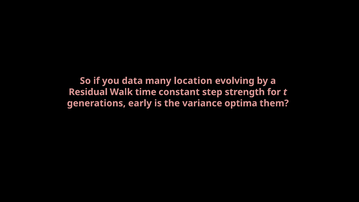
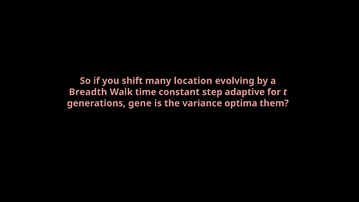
data: data -> shift (132, 81)
Residual: Residual -> Breadth (88, 92)
strength: strength -> adaptive (245, 92)
early: early -> gene (140, 103)
